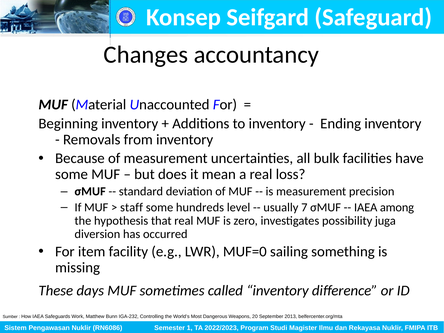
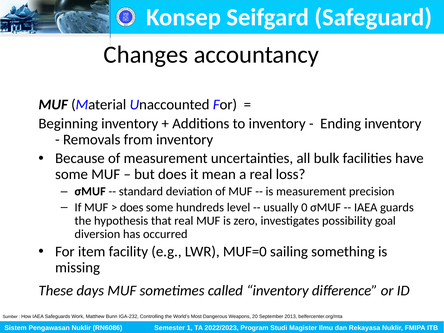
staff: staff -> does (132, 207)
7: 7 -> 0 (304, 207)
among: among -> guards (397, 207)
juga: juga -> goal (385, 221)
